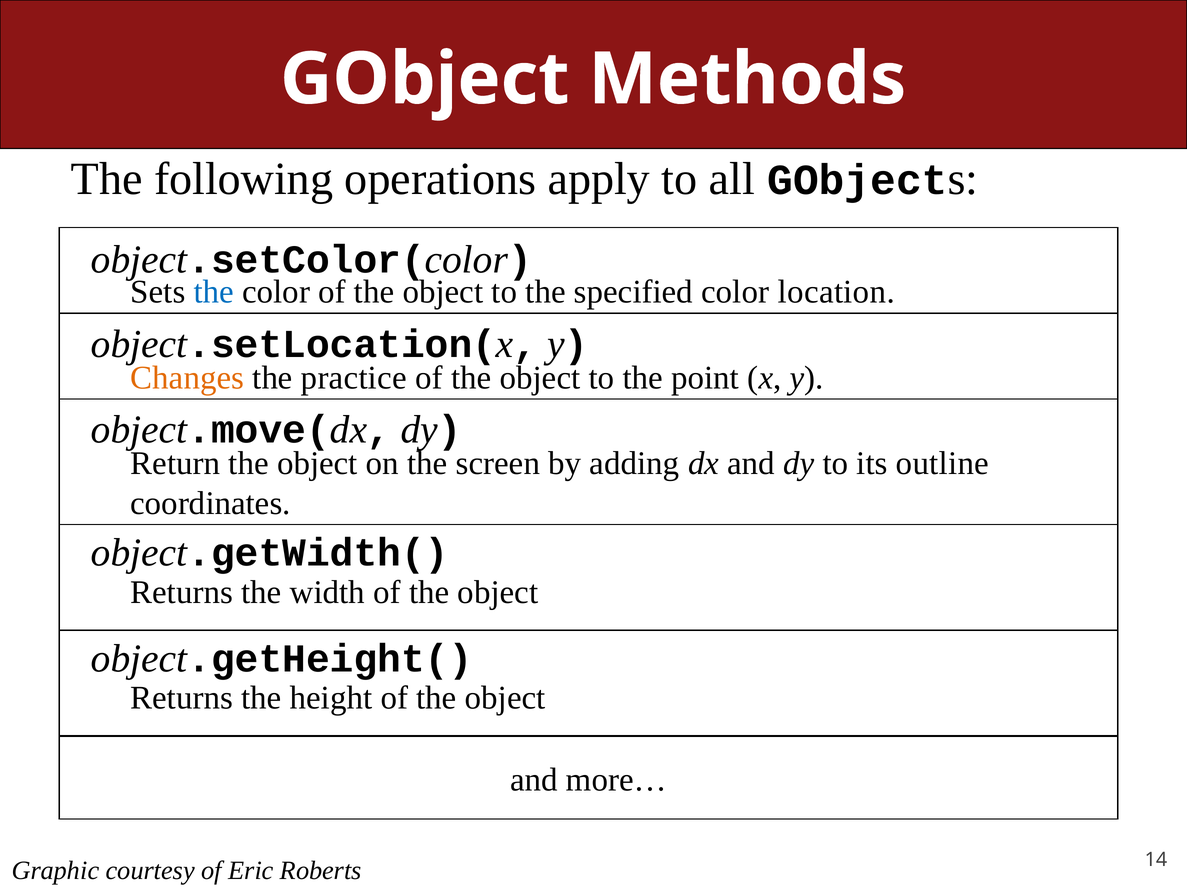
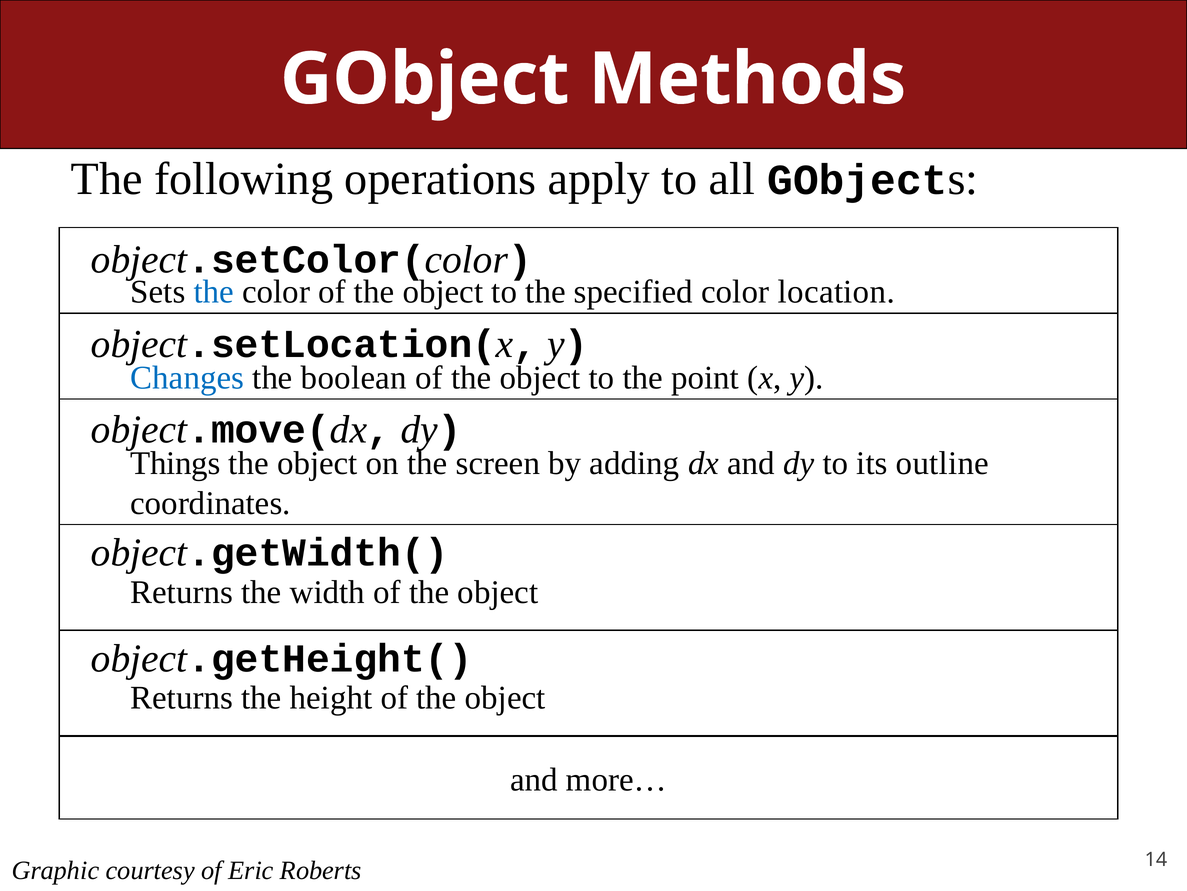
Changes colour: orange -> blue (187, 377)
practice: practice -> boolean (354, 377)
Return: Return -> Things (175, 463)
